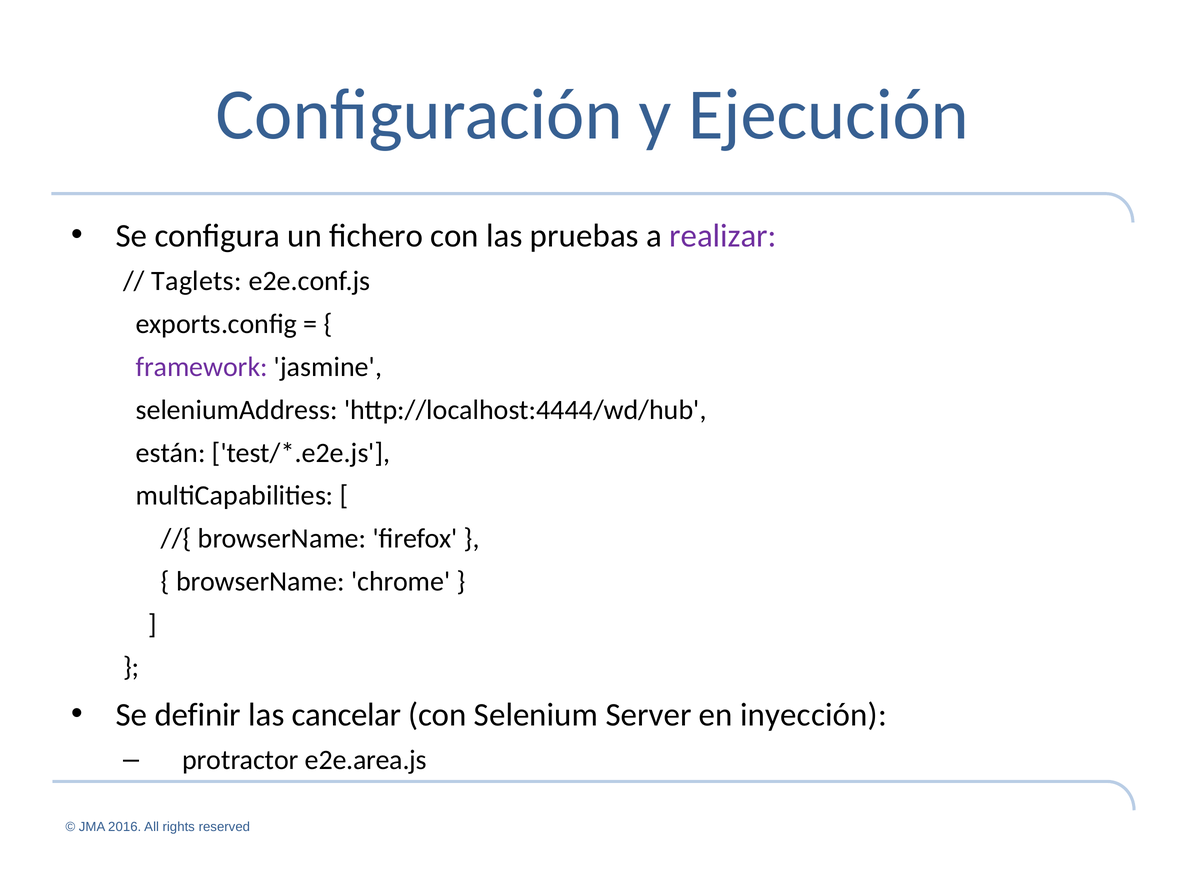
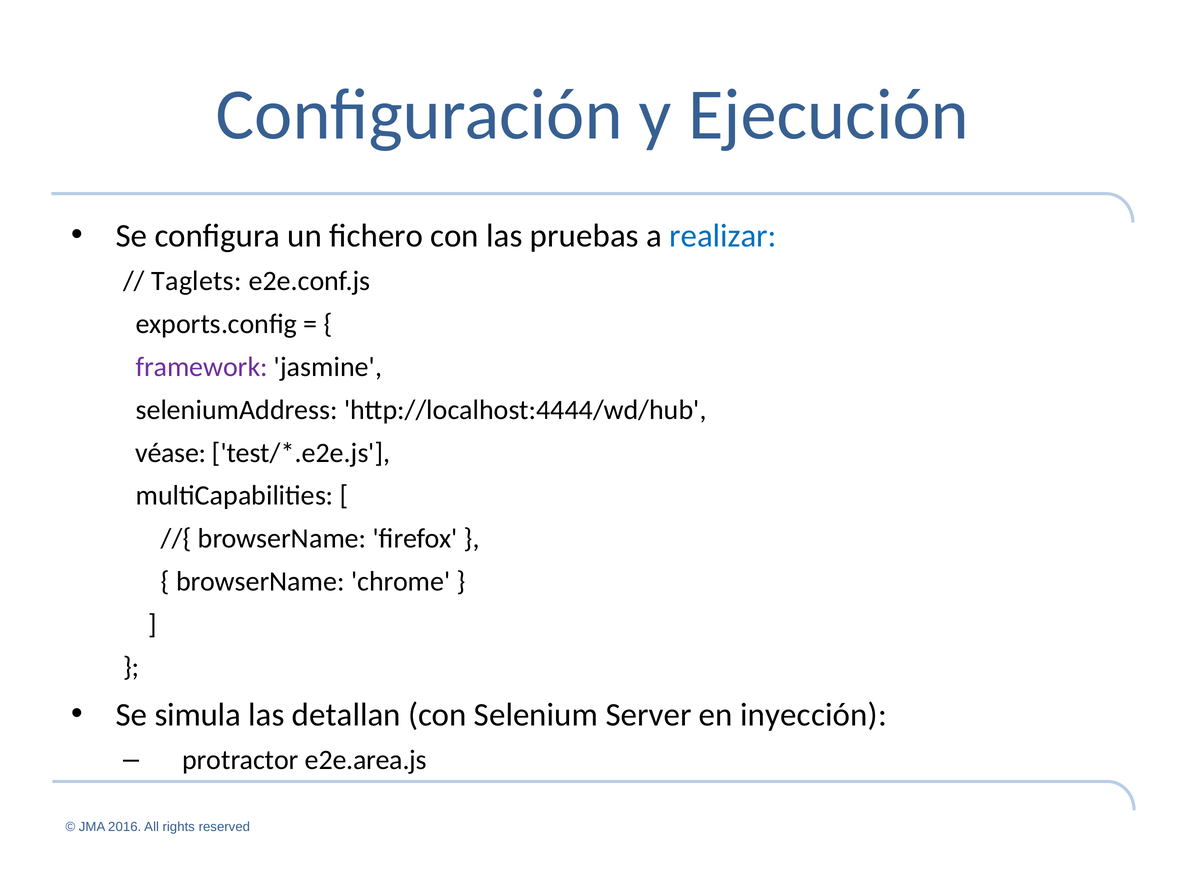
realizar colour: purple -> blue (723, 236)
están: están -> véase (171, 453)
definir: definir -> simula (198, 714)
cancelar: cancelar -> detallan (346, 714)
